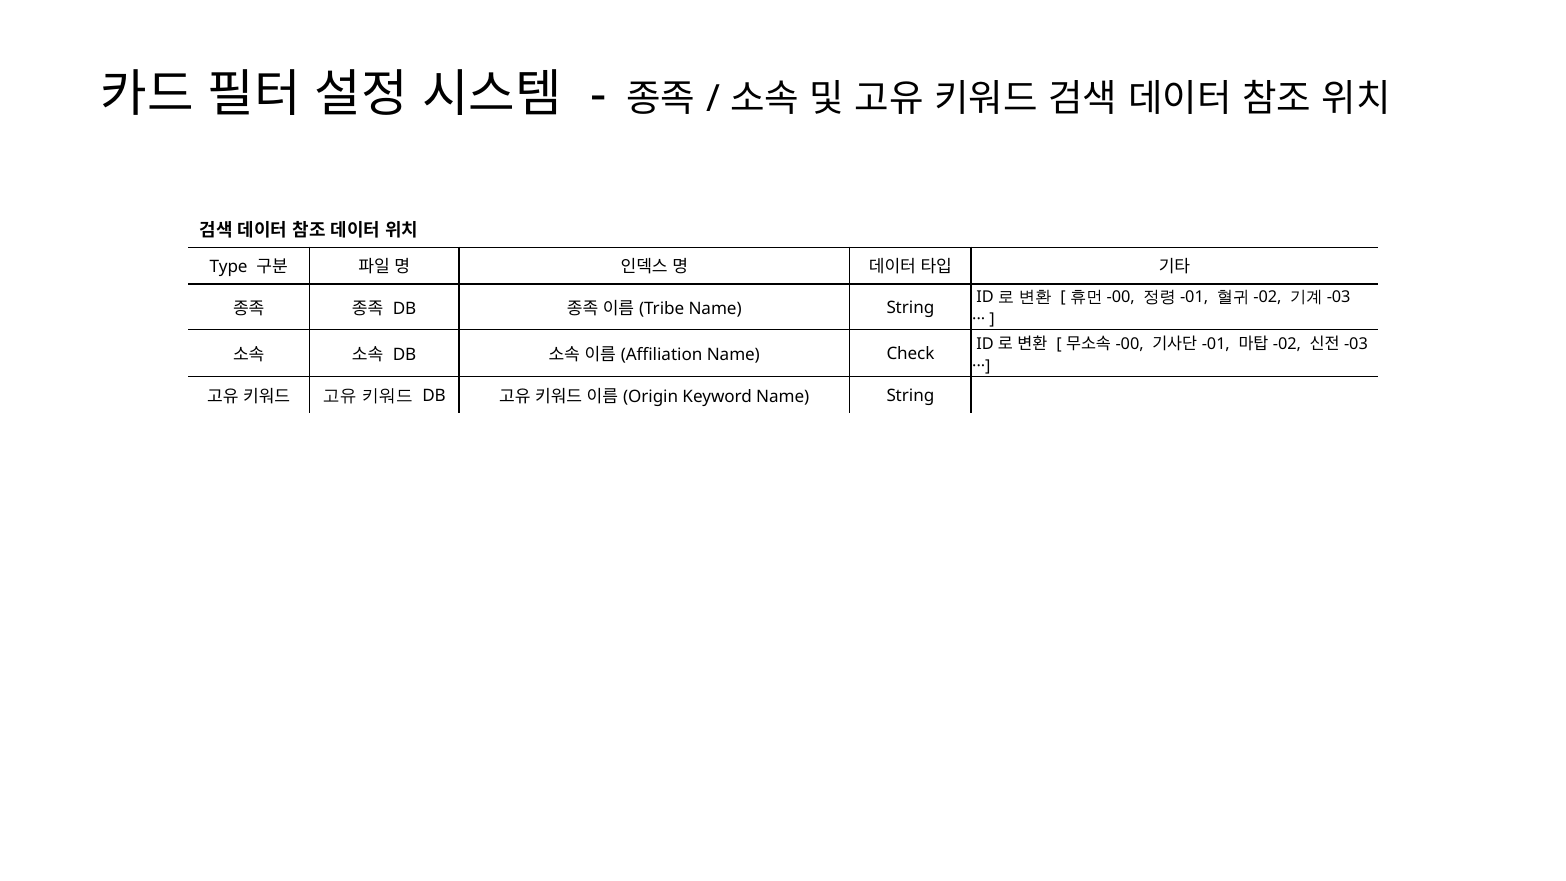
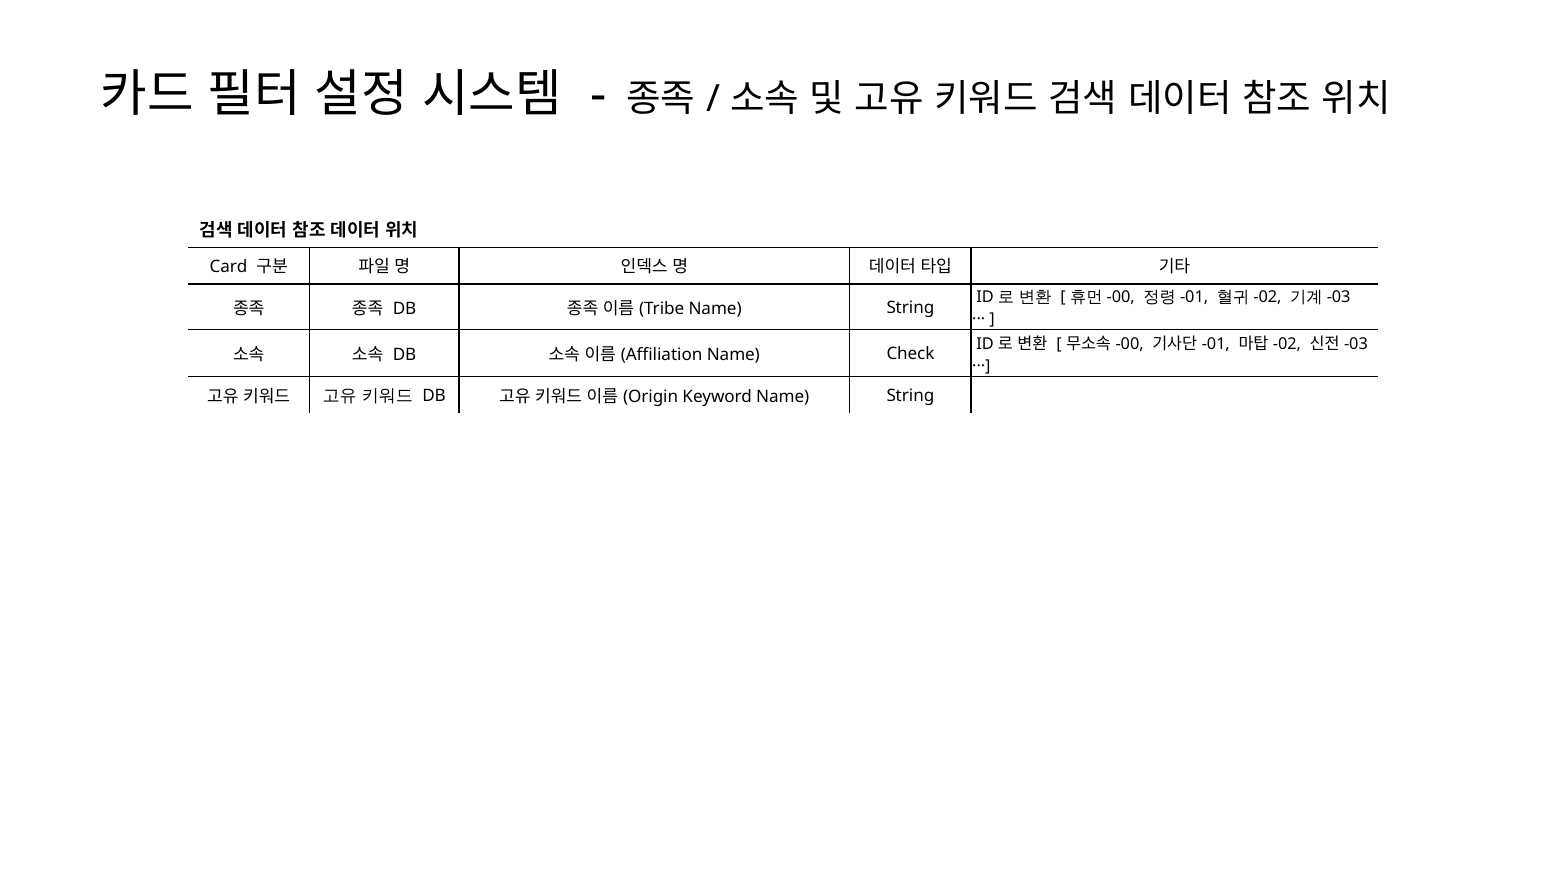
Type: Type -> Card (229, 267)
